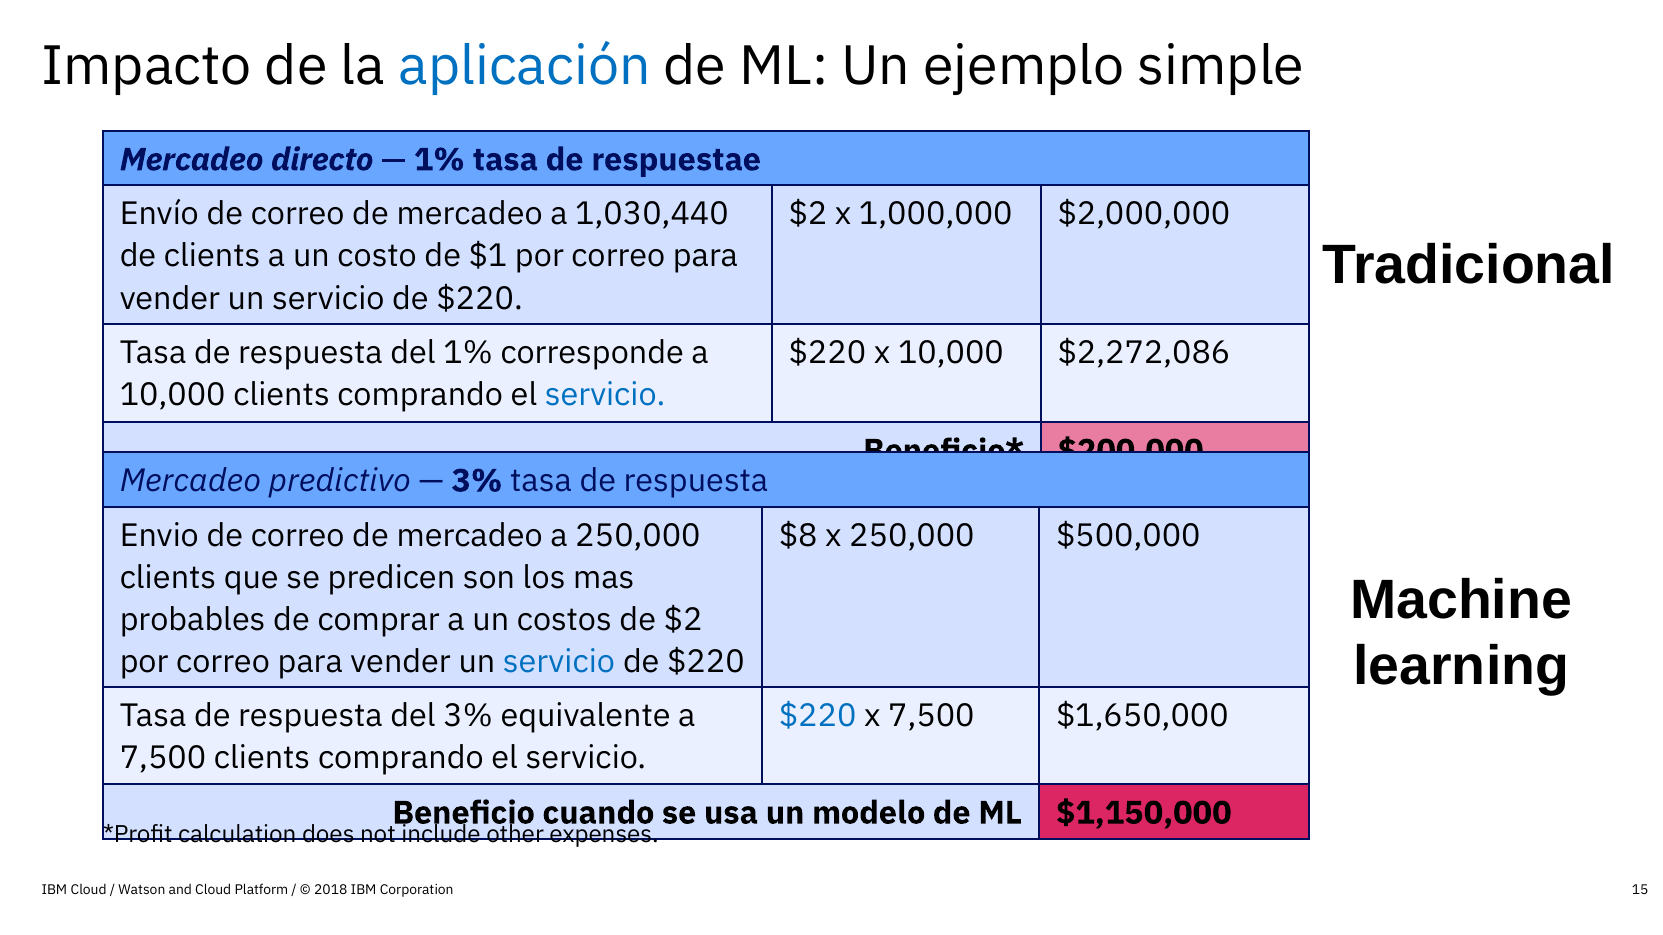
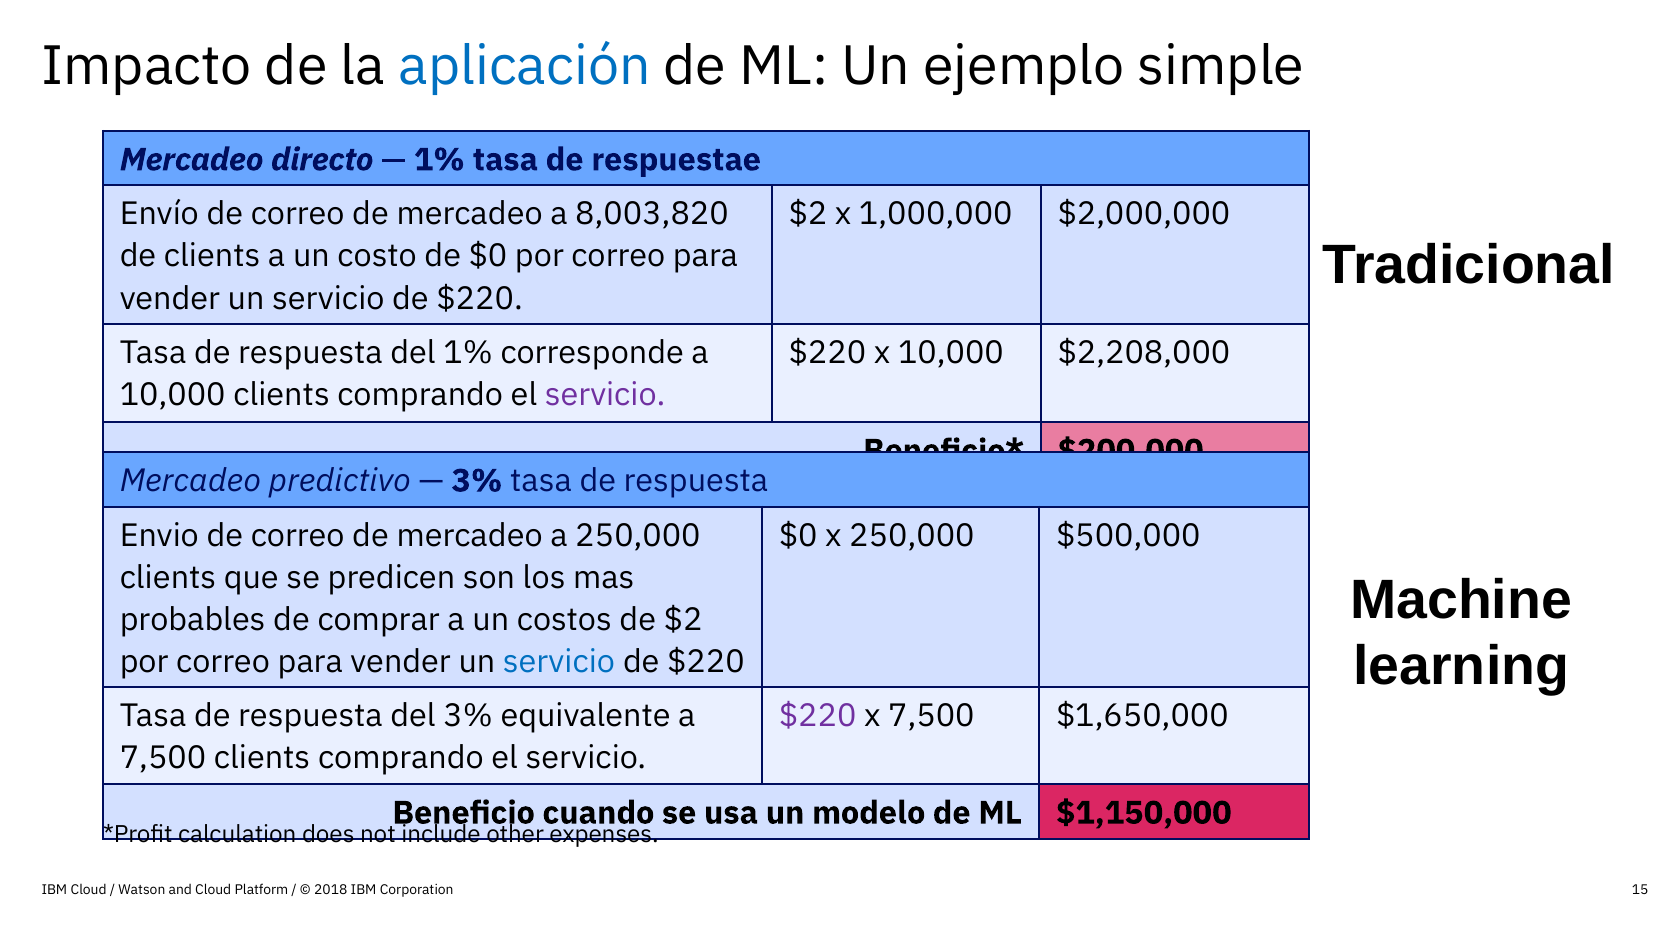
1,030,440: 1,030,440 -> 8,003,820 (652, 214)
de $1: $1 -> $0 (488, 256)
$2,272,086: $2,272,086 -> $2,208,000 (1144, 353)
servicio colour: blue -> purple (605, 395)
$8: $8 -> $0 (798, 536)
$220 colour: blue -> purple (818, 717)
